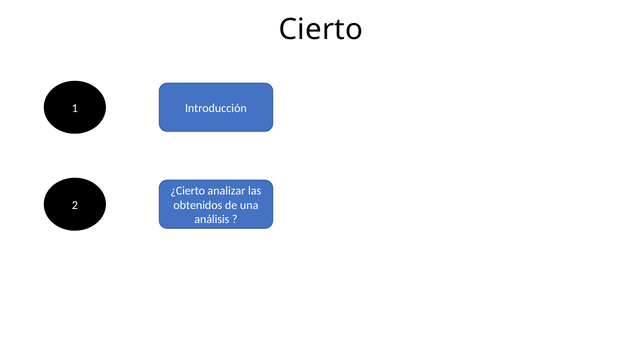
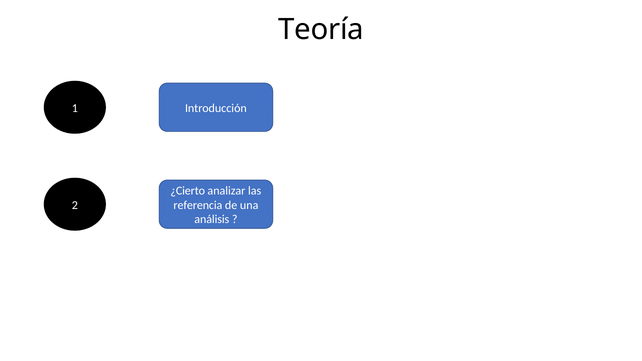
Cierto: Cierto -> Teoría (321, 29)
obtenidos: obtenidos -> referencia (198, 205)
